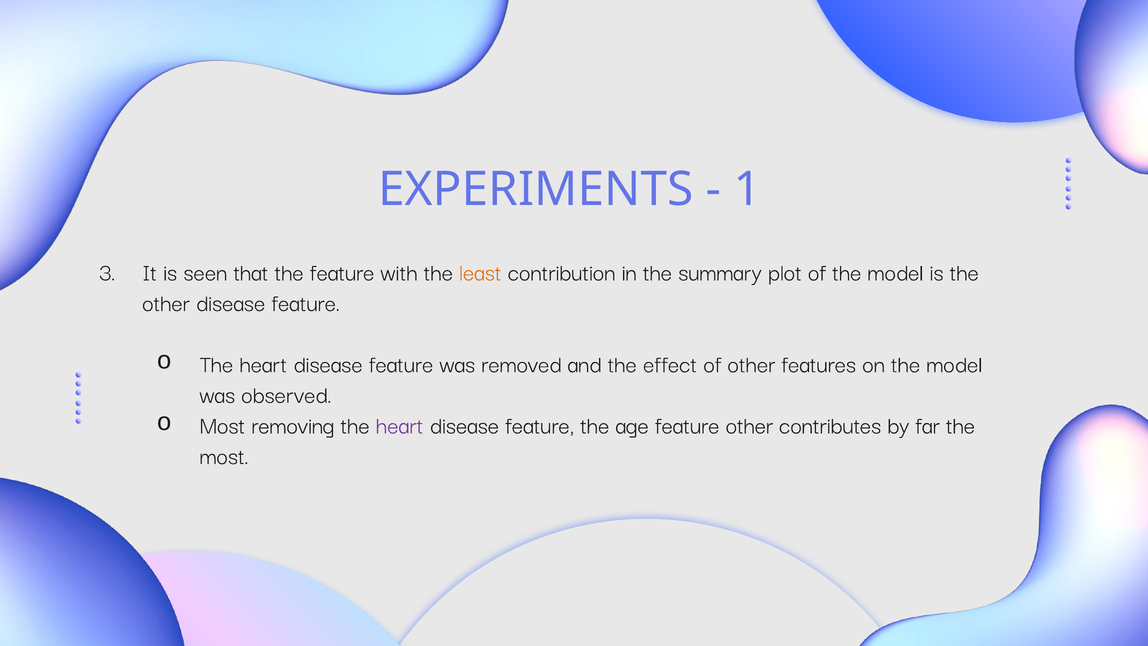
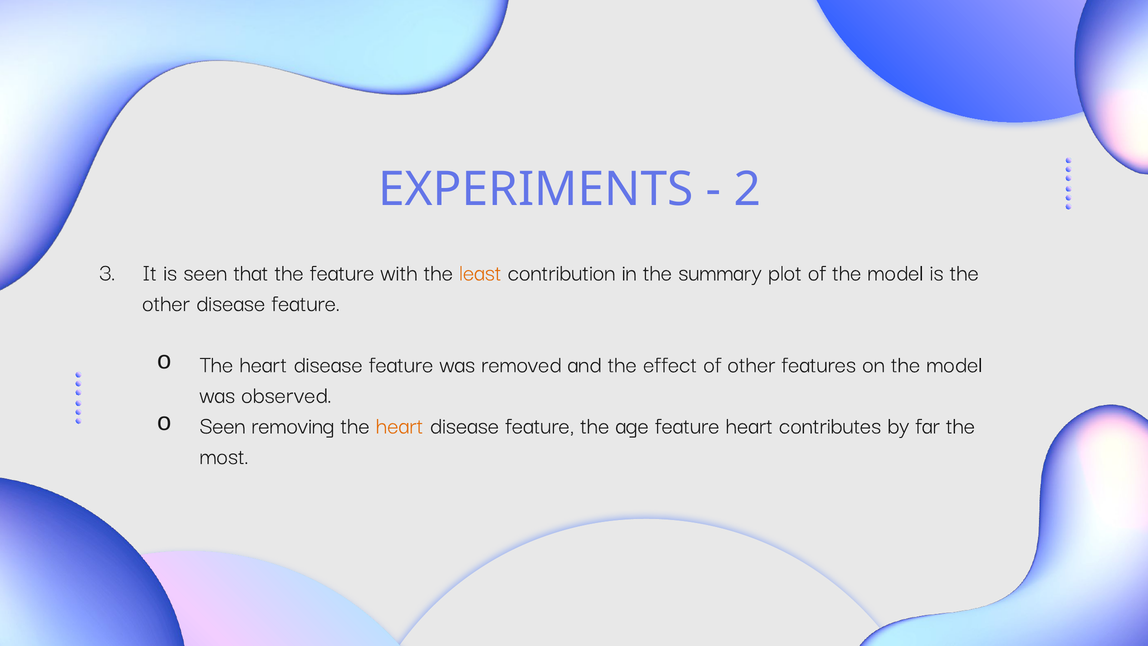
1: 1 -> 2 (747, 189)
Most: Most -> Seen (222, 425)
heart colour: purple -> orange (400, 425)
feature other: other -> heart (749, 425)
